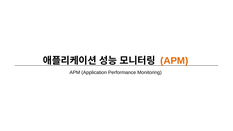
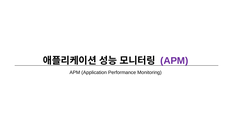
APM colour: orange -> purple (174, 61)
